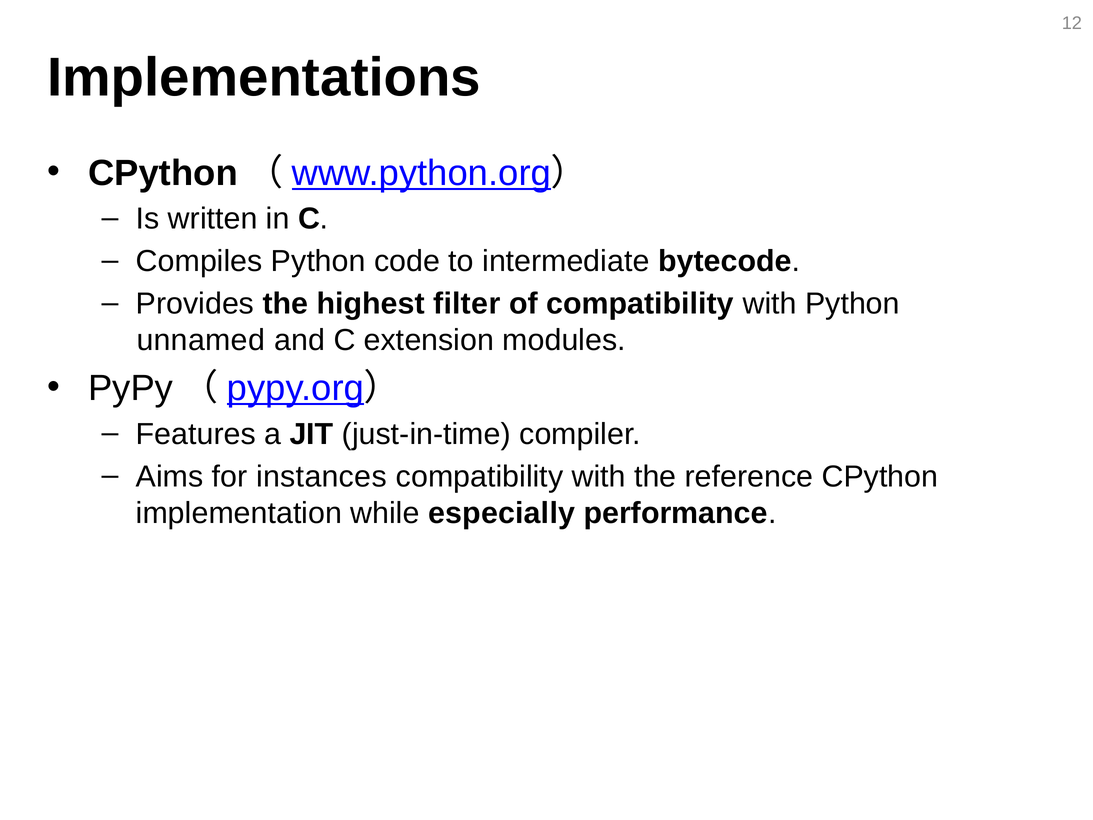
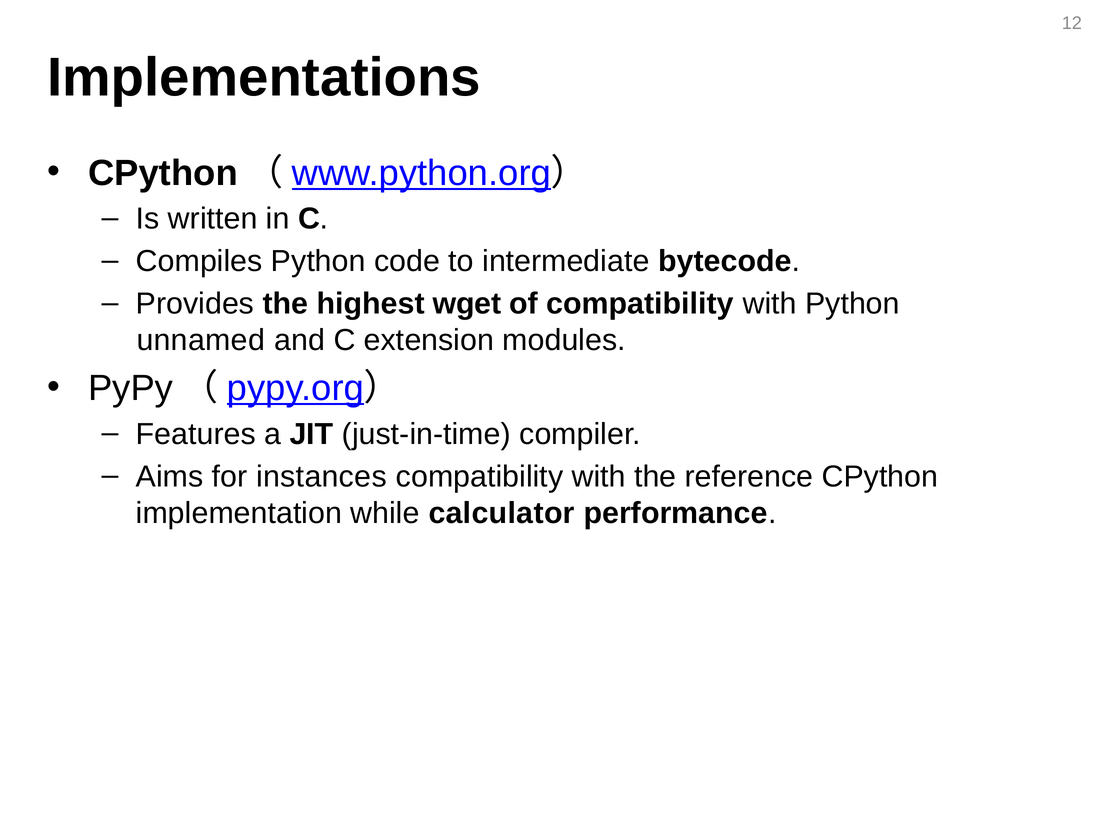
filter: filter -> wget (467, 304)
especially: especially -> calculator (502, 513)
